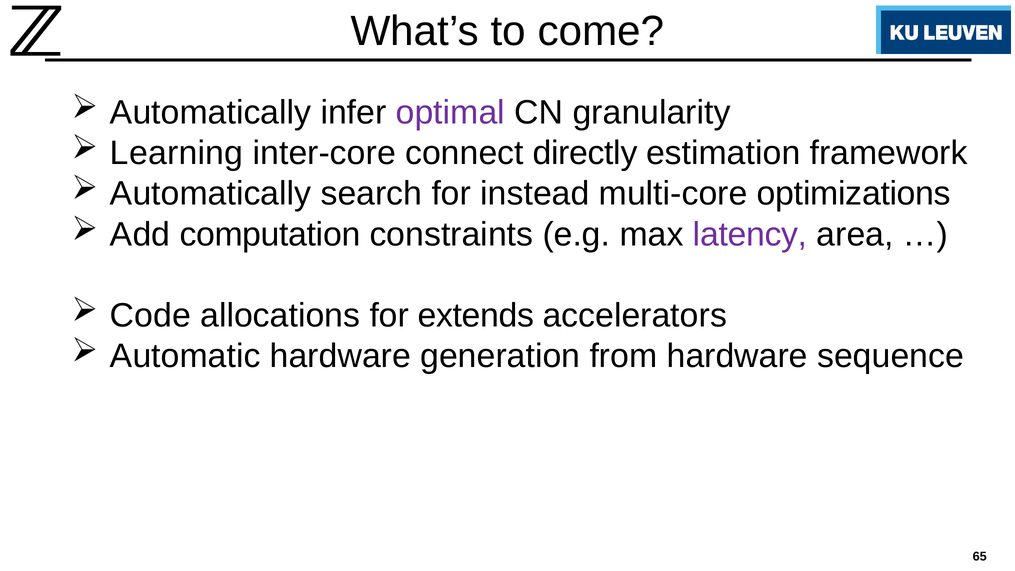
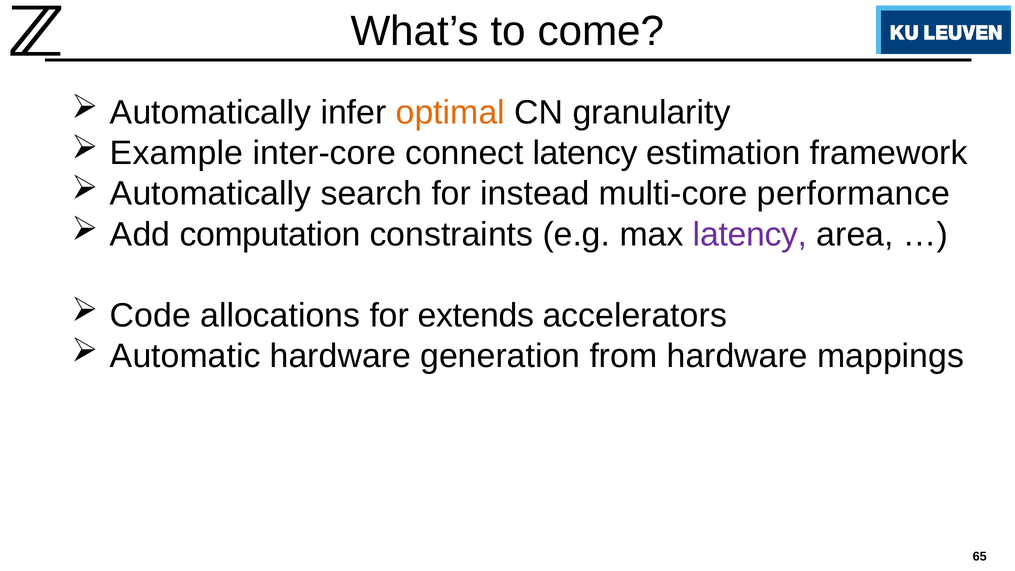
optimal colour: purple -> orange (450, 112)
Learning: Learning -> Example (177, 153)
connect directly: directly -> latency (585, 153)
optimizations: optimizations -> performance (854, 194)
sequence: sequence -> mappings (891, 356)
